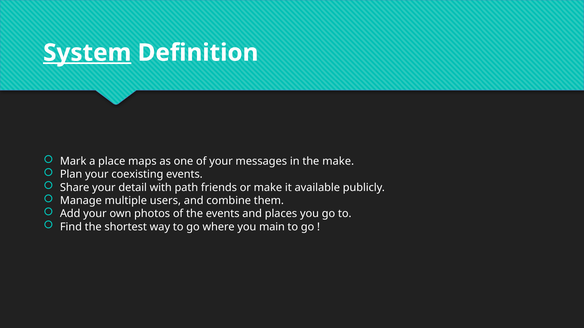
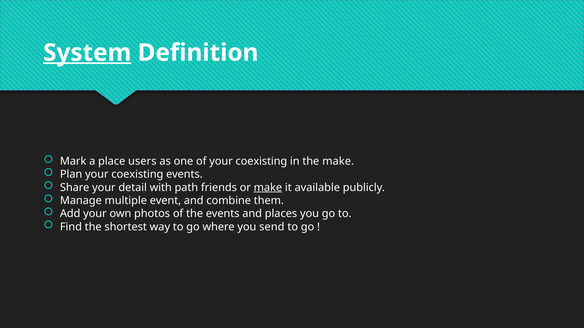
maps: maps -> users (142, 161)
of your messages: messages -> coexisting (261, 161)
make underline: none -> present (268, 188)
users: users -> event (165, 201)
main: main -> send (272, 227)
